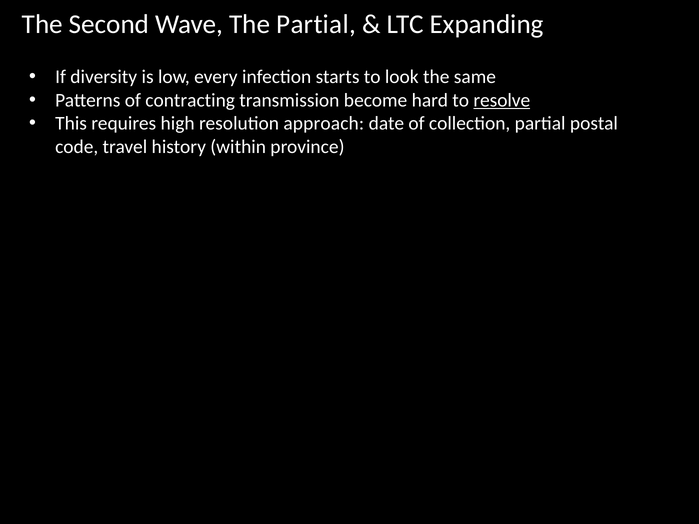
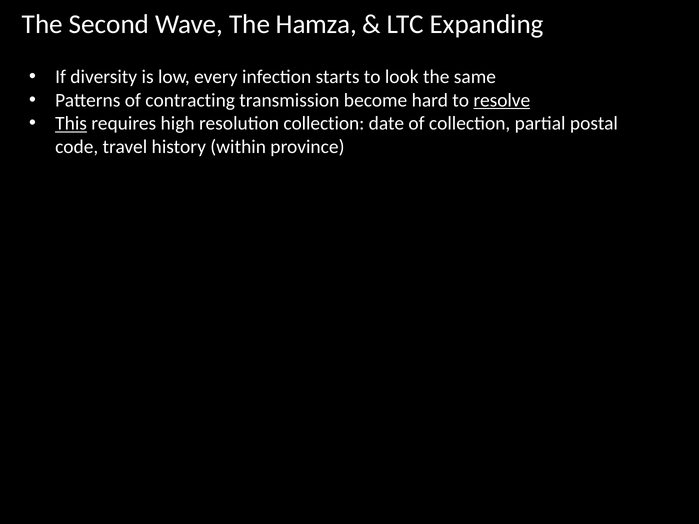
The Partial: Partial -> Hamza (316, 24)
This underline: none -> present (71, 124)
resolution approach: approach -> collection (324, 124)
